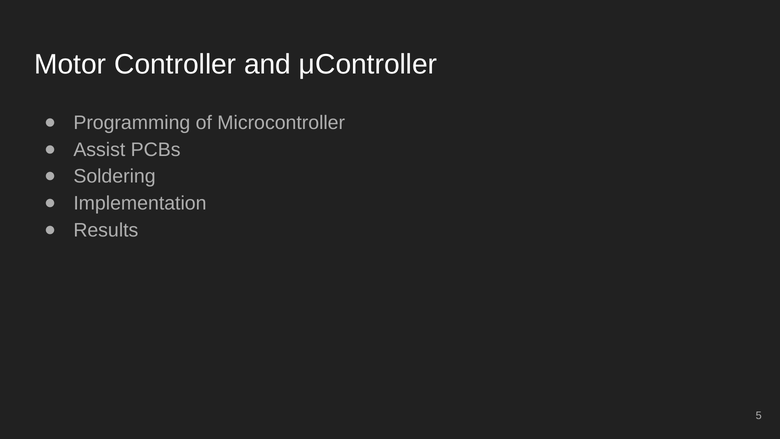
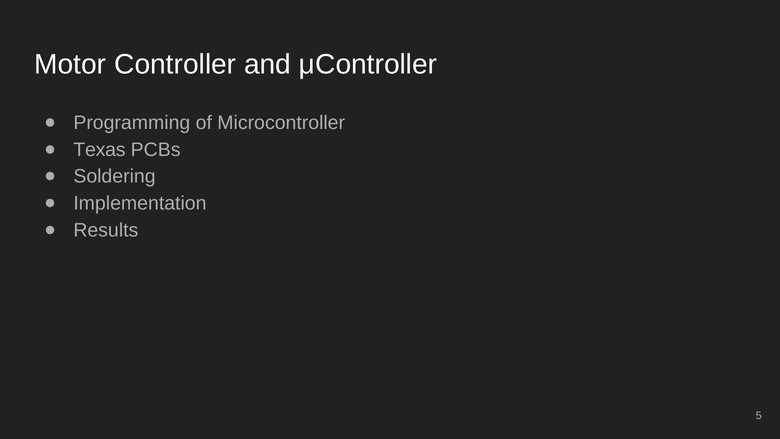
Assist: Assist -> Texas (99, 150)
